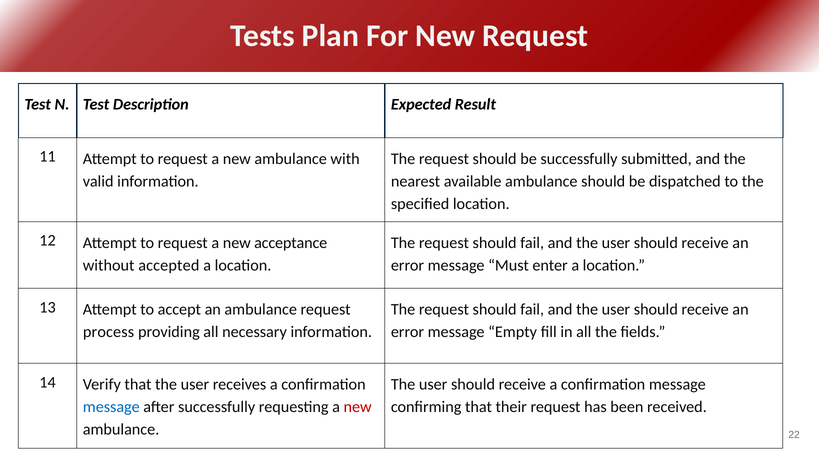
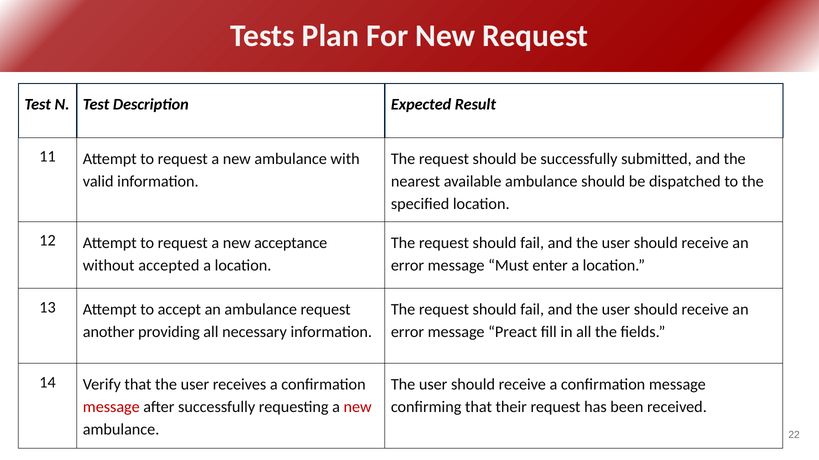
process: process -> another (109, 332)
Empty: Empty -> Preact (513, 332)
message colour: blue -> red (111, 408)
